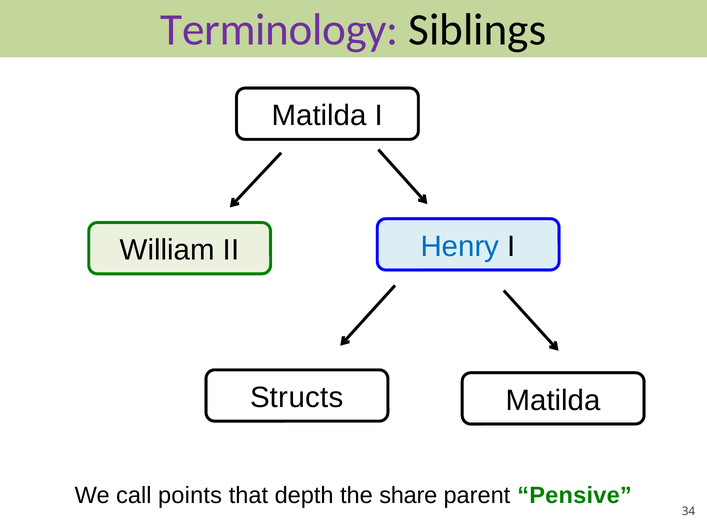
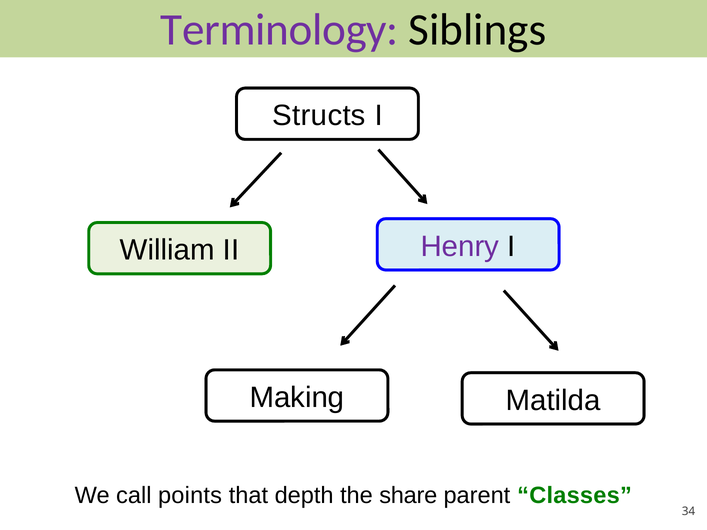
Matilda: Matilda -> Structs (319, 116)
Henry colour: blue -> purple (460, 246)
Structs: Structs -> Making (297, 398)
Pensive: Pensive -> Classes (575, 496)
